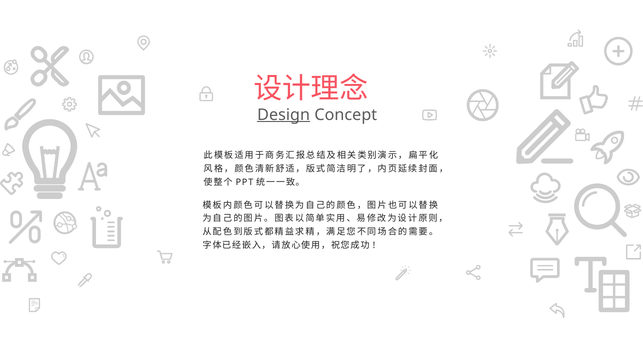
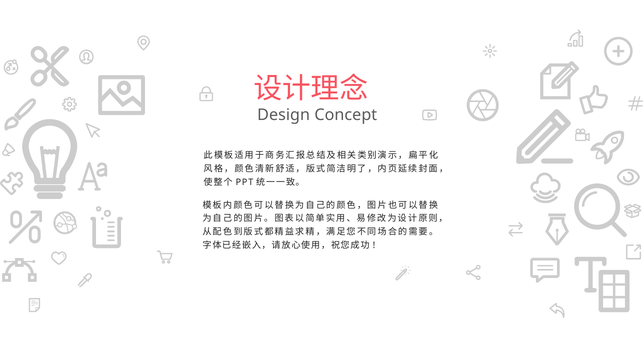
Design underline: present -> none (284, 115)
